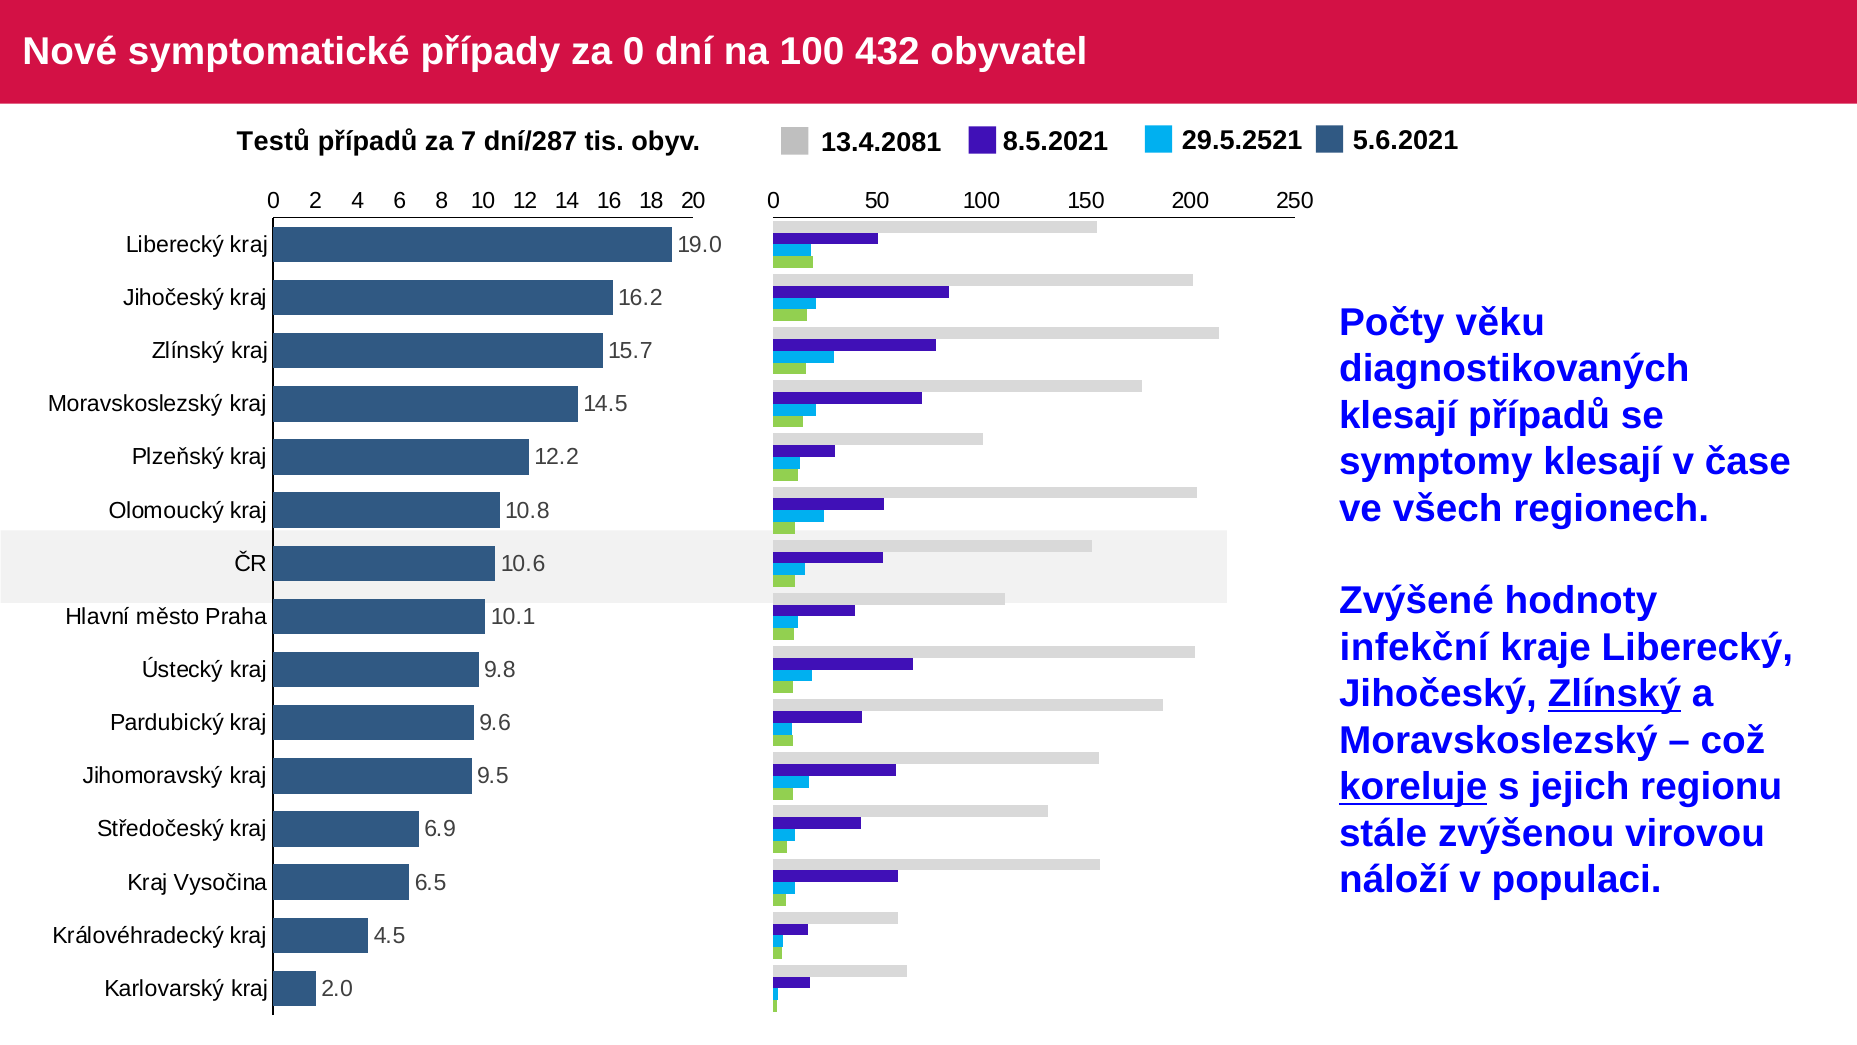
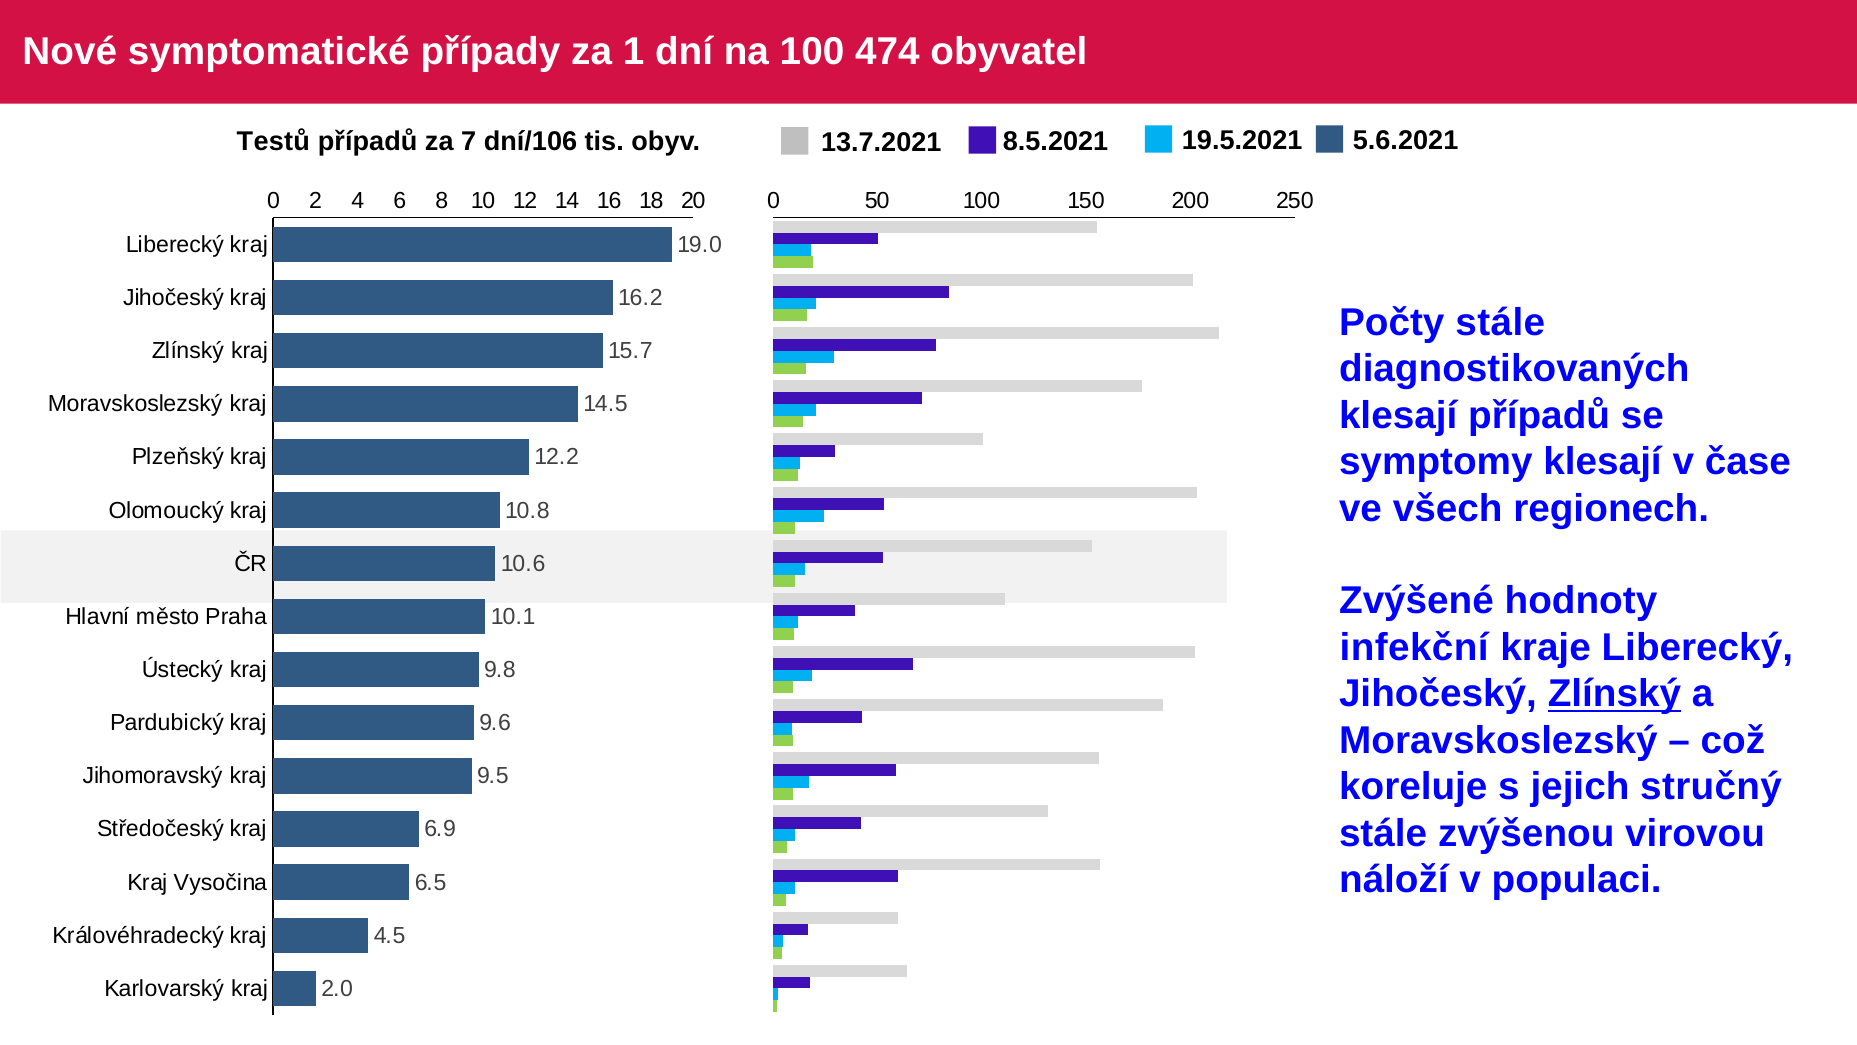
za 0: 0 -> 1 (634, 52)
432: 432 -> 474 (887, 52)
dní/287: dní/287 -> dní/106 (530, 142)
13.4.2081: 13.4.2081 -> 13.7.2021 (881, 142)
29.5.2521: 29.5.2521 -> 19.5.2021 (1242, 141)
Počty věku: věku -> stále (1500, 322)
koreluje underline: present -> none (1413, 787)
regionu: regionu -> stručný (1711, 787)
